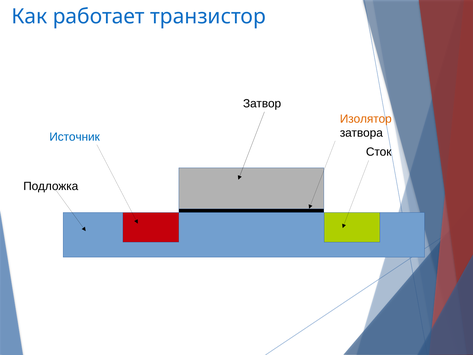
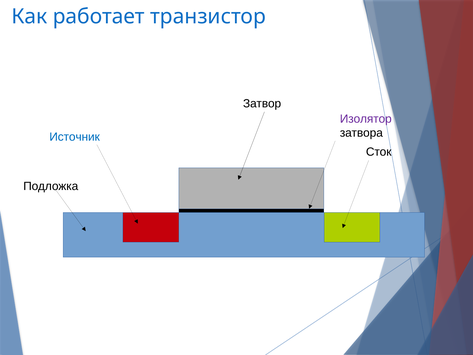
Изолятор colour: orange -> purple (366, 119)
